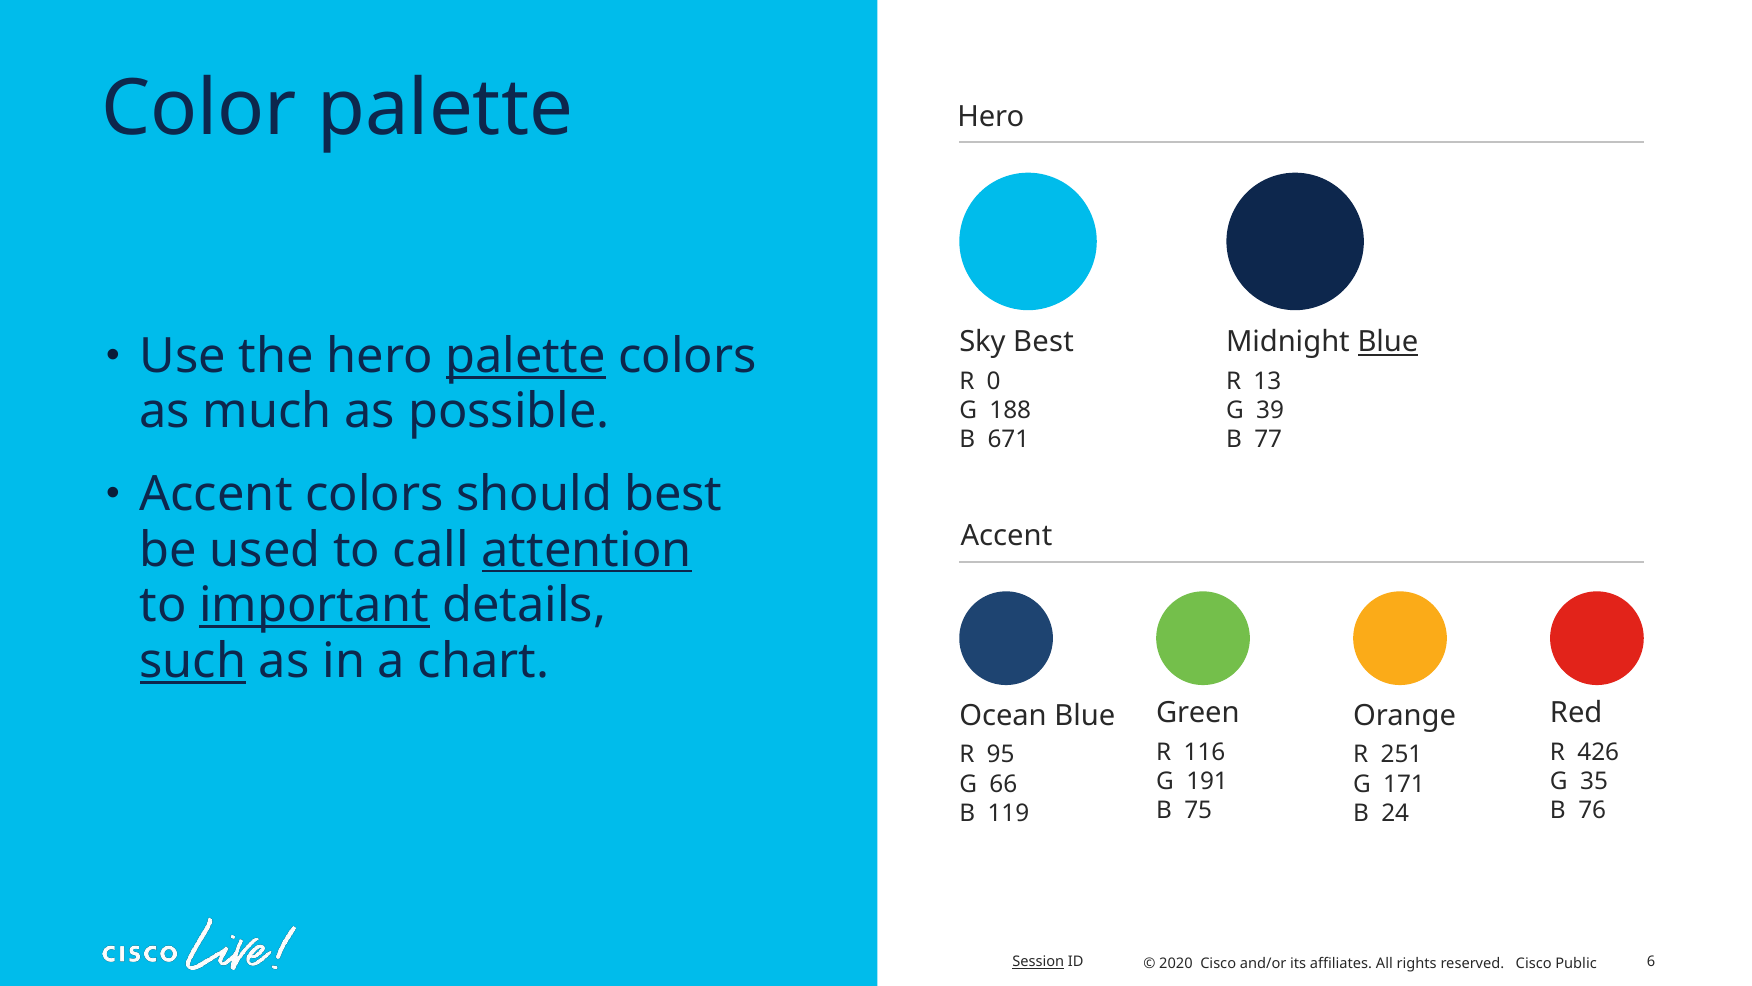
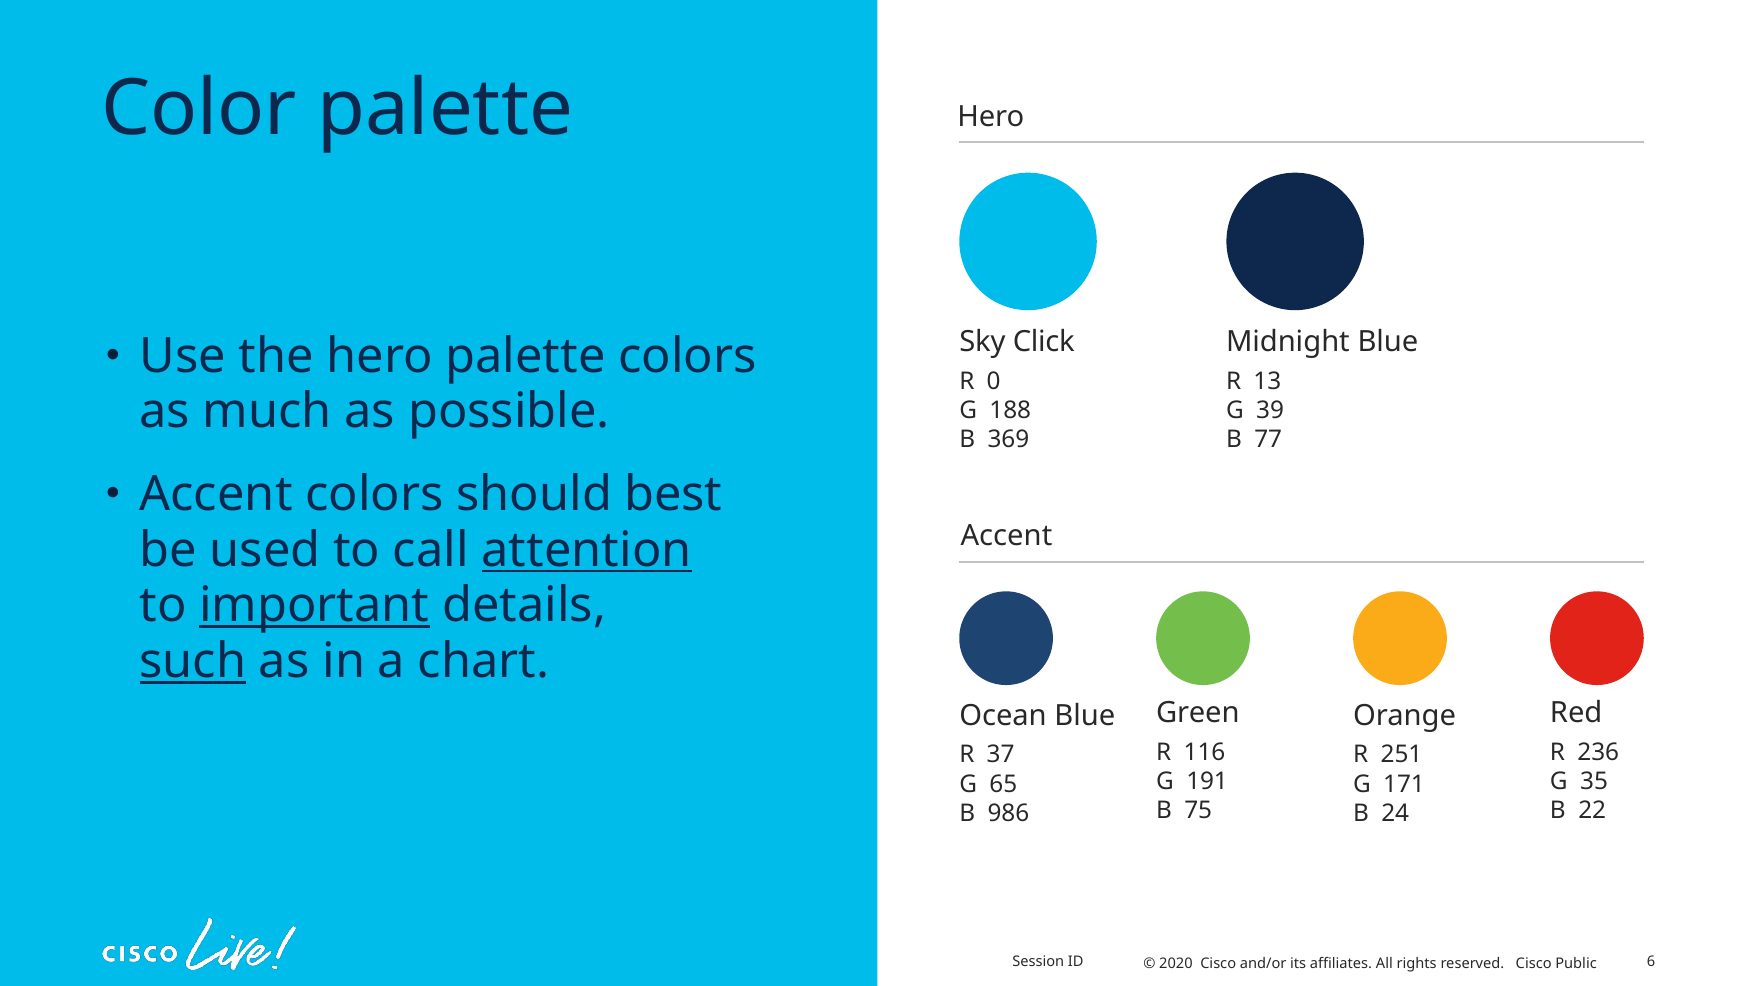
Sky Best: Best -> Click (1044, 342)
Blue underline: present -> none (1388, 342)
palette underline: present -> none (526, 356)
671: 671 -> 369 (1008, 440)
426: 426 -> 236 (1598, 752)
95: 95 -> 37 (1001, 754)
66: 66 -> 65 (1003, 784)
76: 76 -> 22 (1592, 811)
119: 119 -> 986 (1008, 813)
Session underline: present -> none (1038, 961)
